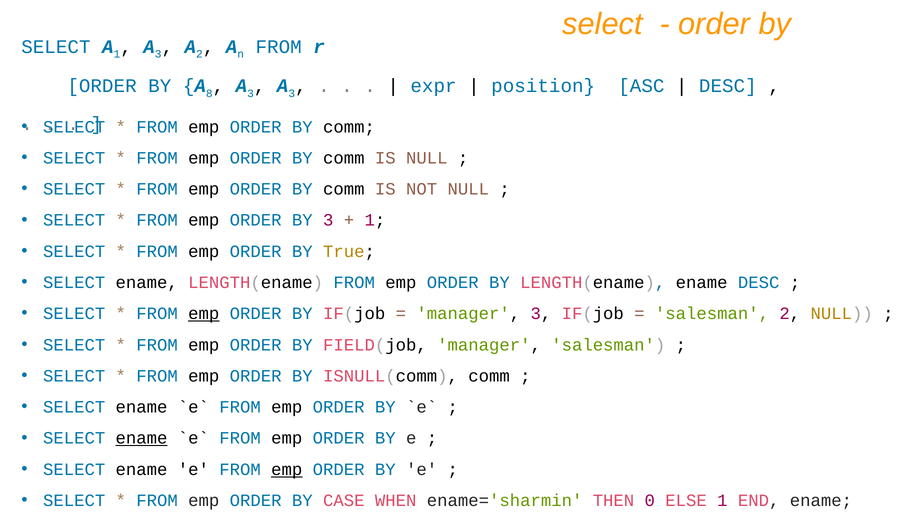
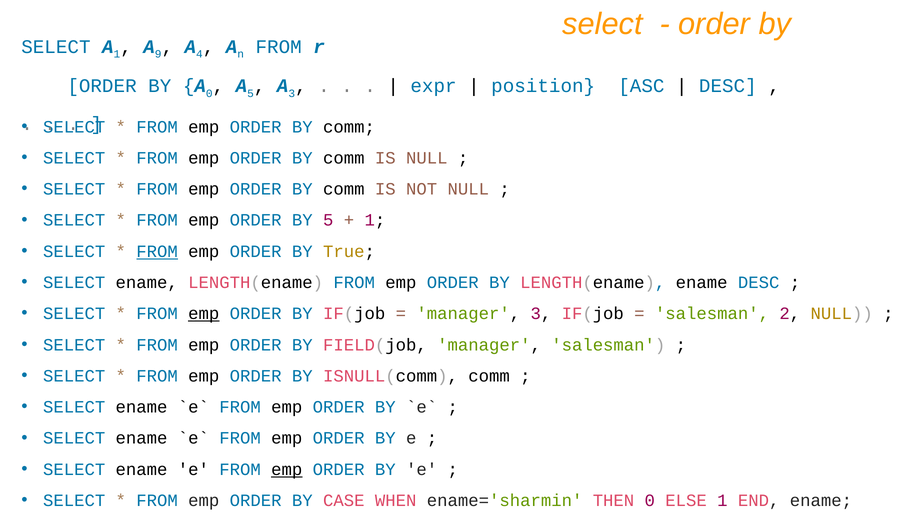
3: 3 -> 9 (158, 54)
2: 2 -> 4 (199, 54)
8: 8 -> 0 (209, 93)
3: 3 -> 5 (250, 93)
BY 3: 3 -> 5 (328, 220)
FROM underline: none -> present (157, 251)
ename underline: present -> none (142, 438)
